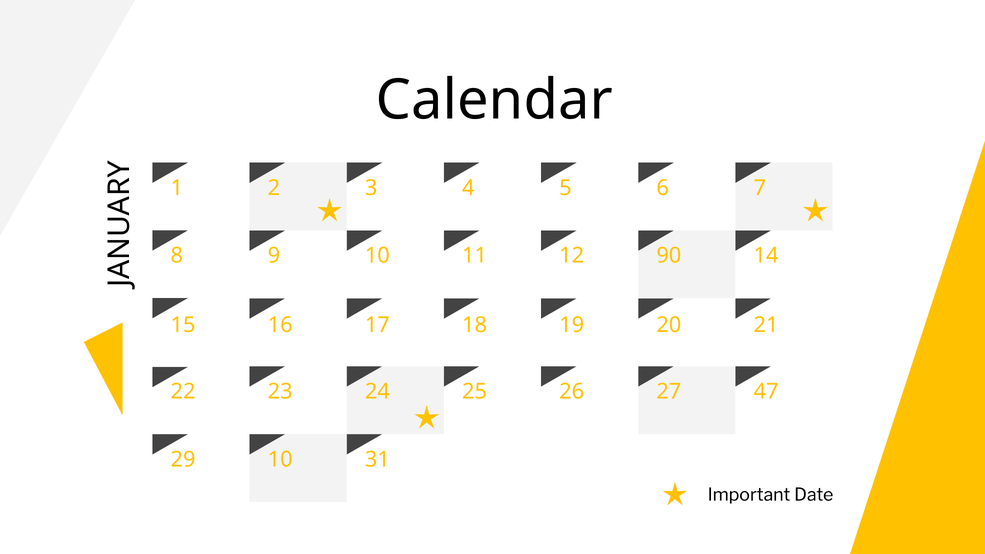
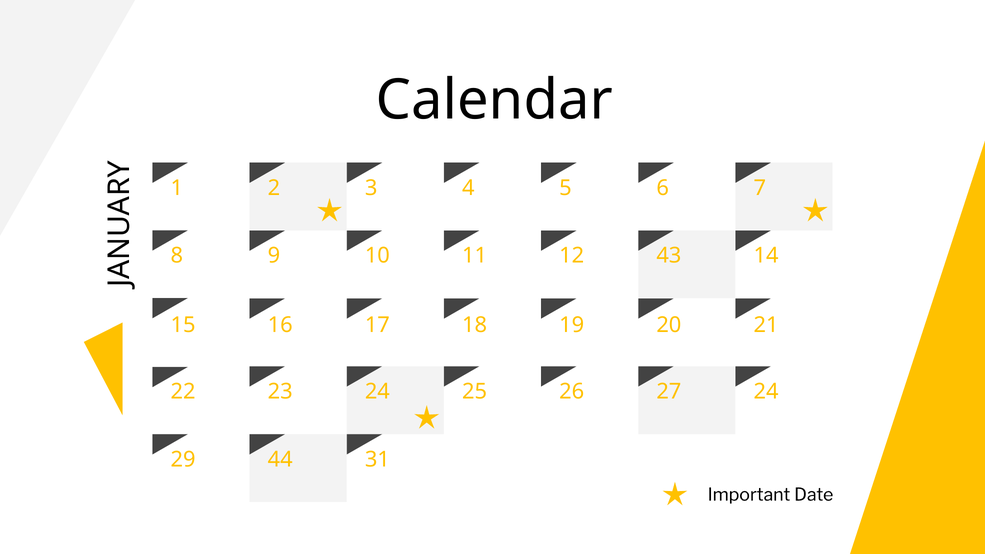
90: 90 -> 43 (669, 256)
27 47: 47 -> 24 (766, 392)
29 10: 10 -> 44 (280, 459)
